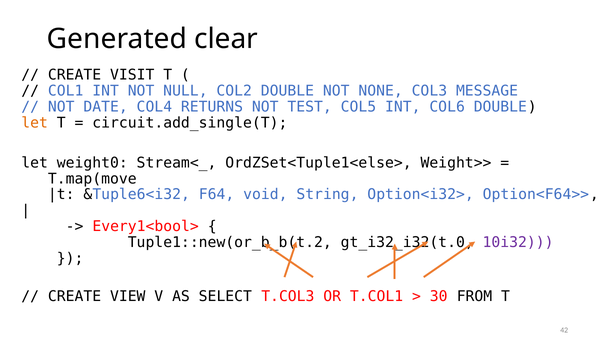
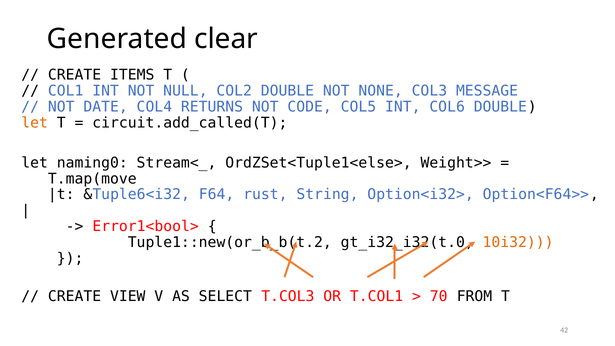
VISIT: VISIT -> ITEMS (132, 75)
TEST: TEST -> CODE (310, 107)
circuit.add_single(T: circuit.add_single(T -> circuit.add_called(T (190, 123)
weight0: weight0 -> naming0 (92, 163)
void: void -> rust (265, 195)
Every1<bool>: Every1<bool> -> Error1<bool> (146, 226)
10i32 colour: purple -> orange (518, 242)
30: 30 -> 70 (439, 296)
